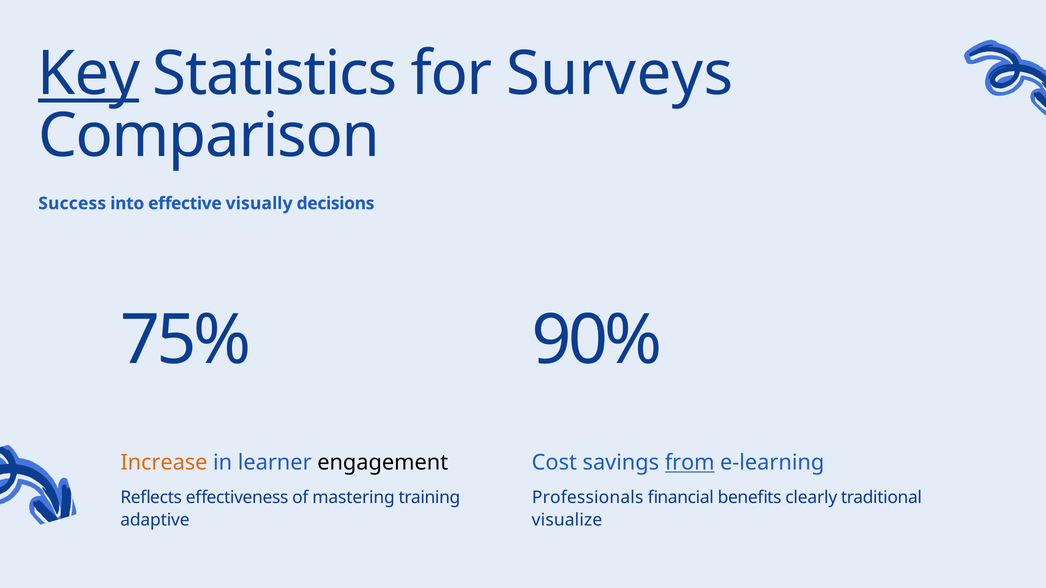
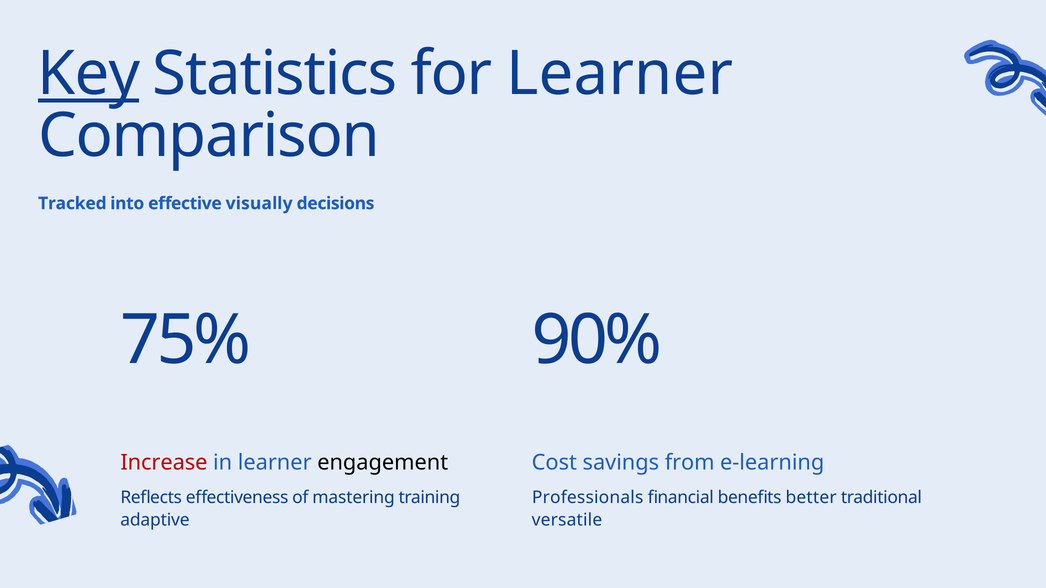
for Surveys: Surveys -> Learner (620, 74)
Success: Success -> Tracked (72, 204)
Increase colour: orange -> red (164, 463)
from underline: present -> none (690, 463)
clearly: clearly -> better (811, 498)
visualize: visualize -> versatile (567, 521)
